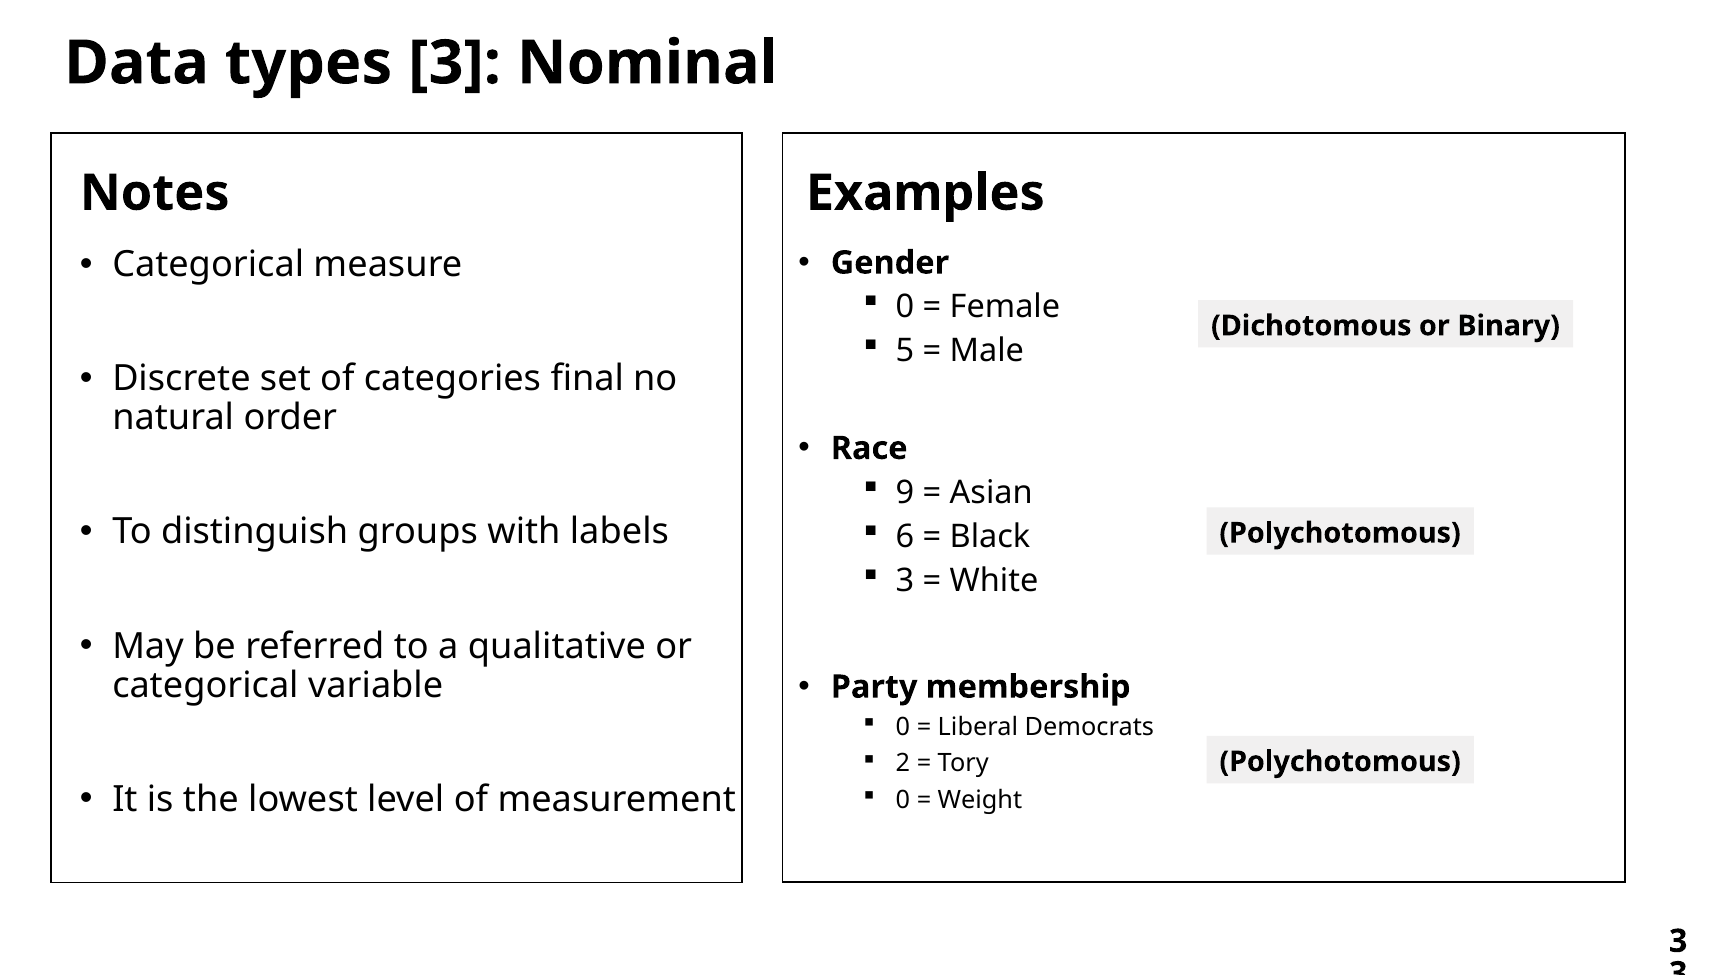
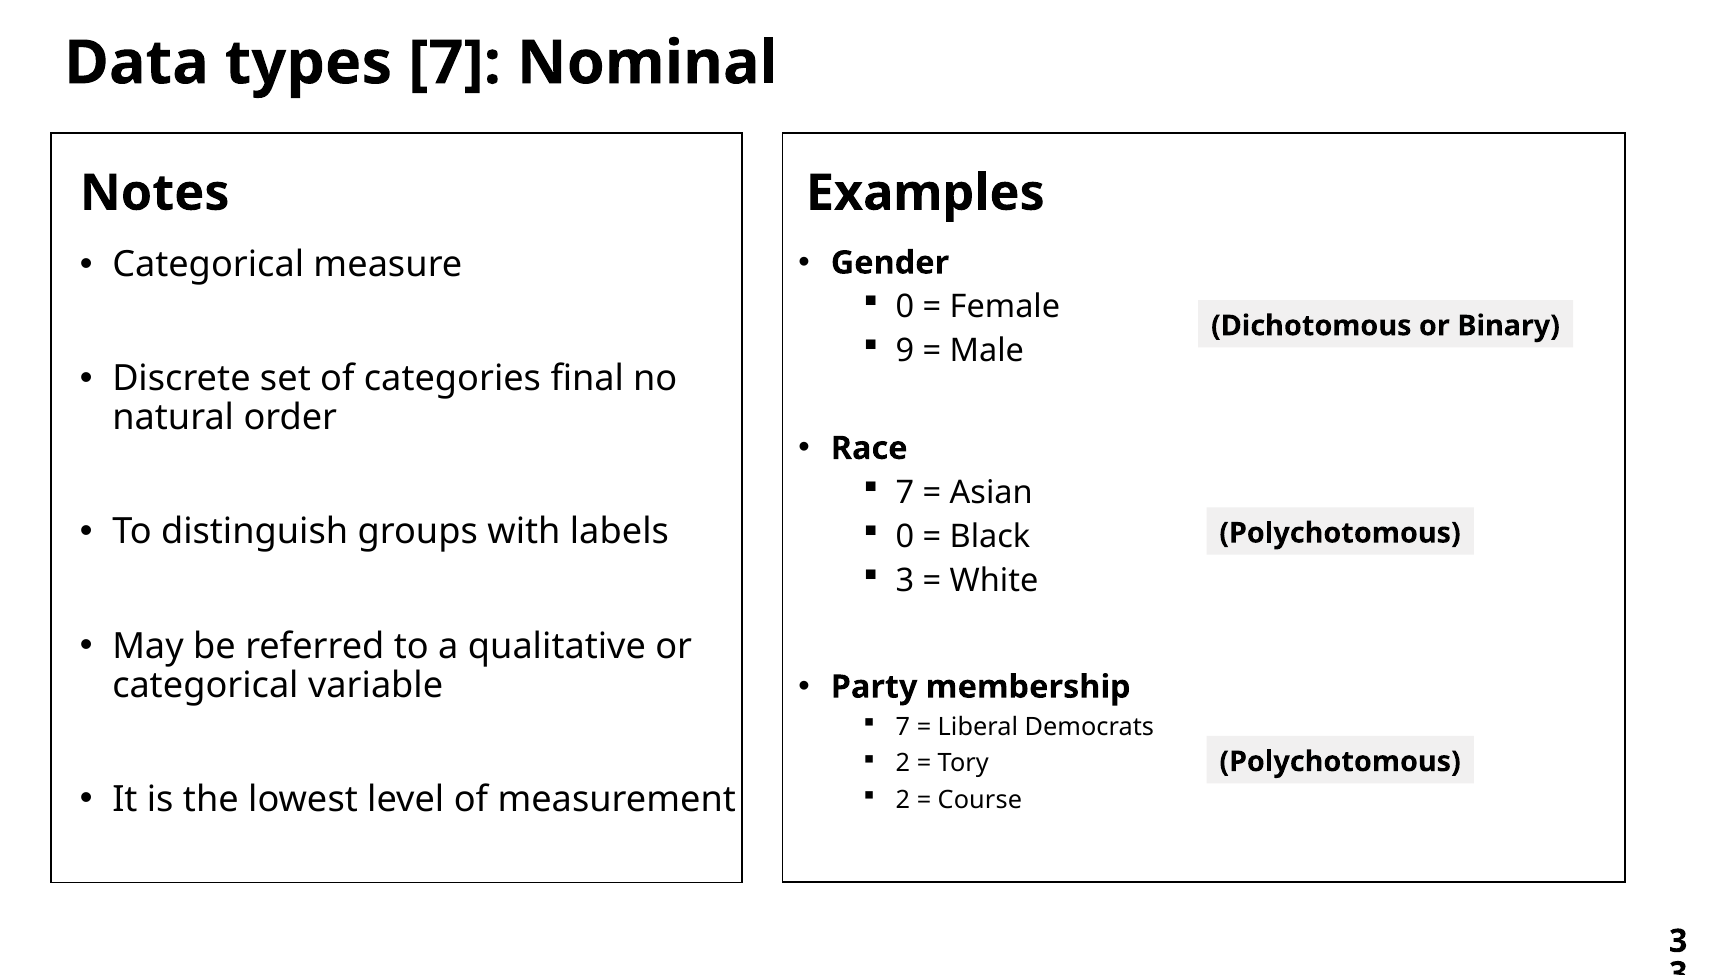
types 3: 3 -> 7 (455, 63)
5: 5 -> 9 (905, 351)
9: 9 -> 7 (905, 492)
6: 6 -> 0 (905, 536)
0: 0 -> 7 (903, 727)
0: 0 -> 2 (903, 800)
Weight: Weight -> Course (980, 800)
